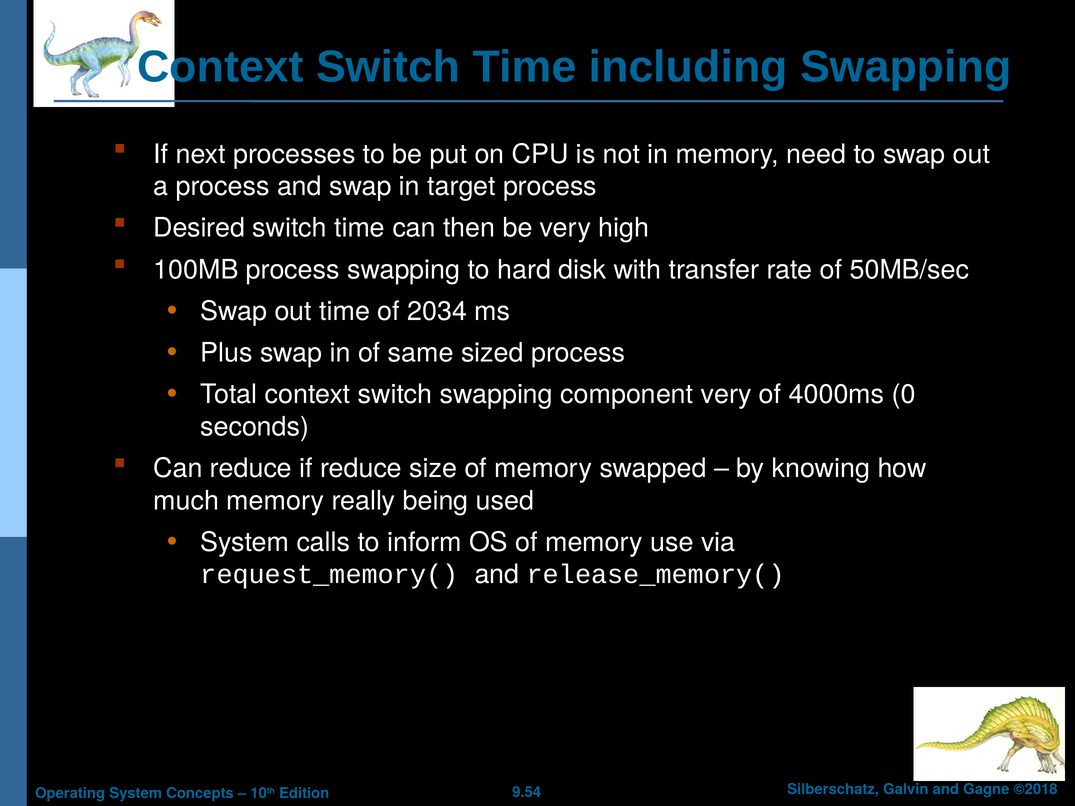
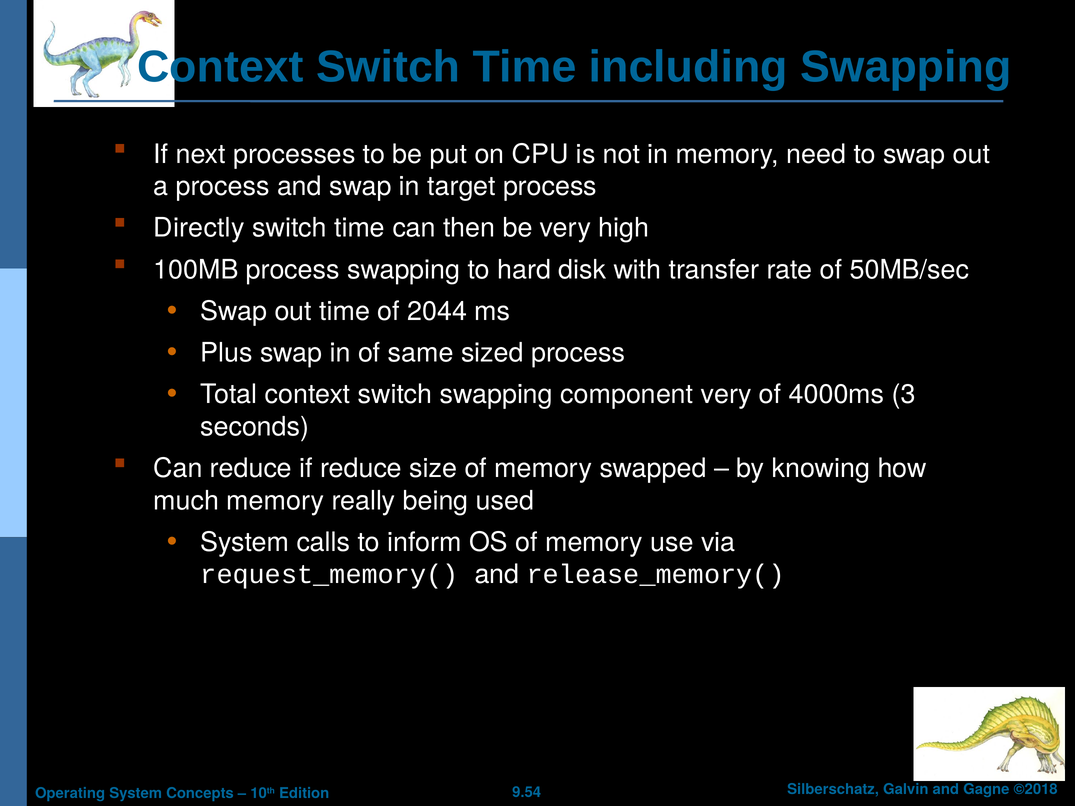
Desired: Desired -> Directly (199, 228)
2034: 2034 -> 2044 (437, 311)
0: 0 -> 3 (904, 395)
